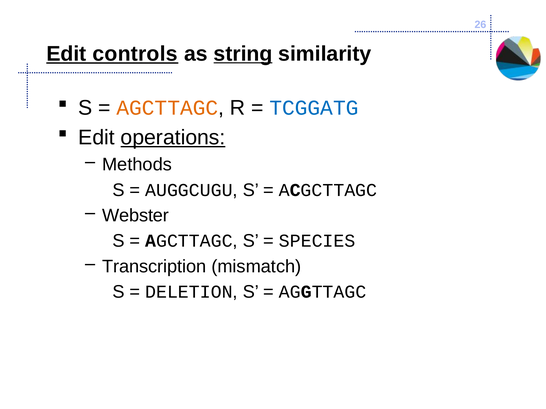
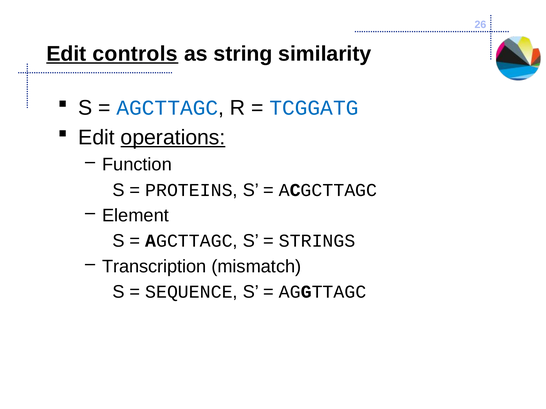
string underline: present -> none (243, 54)
AGCTTAGC colour: orange -> blue (167, 108)
Methods: Methods -> Function (137, 165)
AUGGCUGU: AUGGCUGU -> PROTEINS (189, 190)
Webster: Webster -> Element (135, 216)
SPECIES: SPECIES -> STRINGS (317, 241)
DELETION: DELETION -> SEQUENCE (189, 292)
